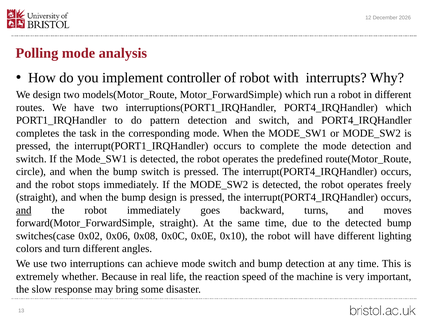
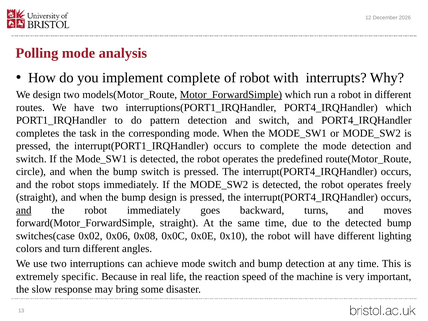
implement controller: controller -> complete (194, 78)
Motor_ForwardSimple underline: none -> present (231, 95)
whether: whether -> specific (80, 277)
